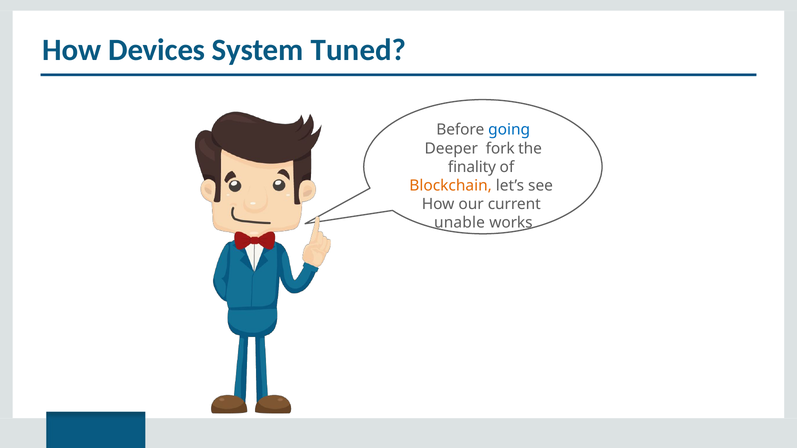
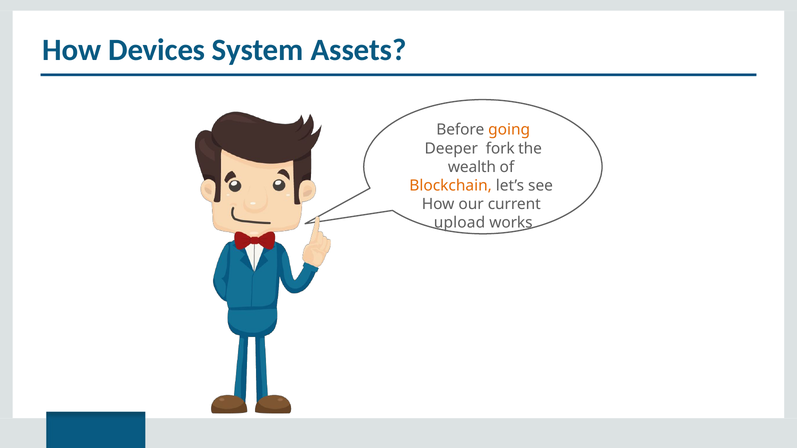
Tuned: Tuned -> Assets (359, 50)
going colour: blue -> orange (509, 130)
finality: finality -> wealth (472, 167)
unable: unable -> upload (459, 223)
